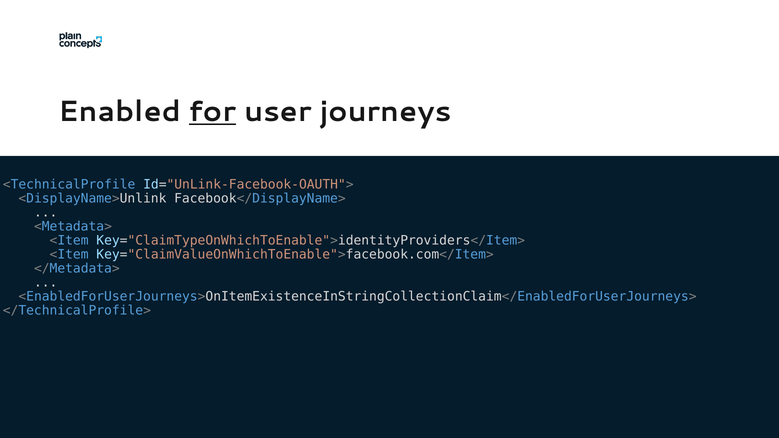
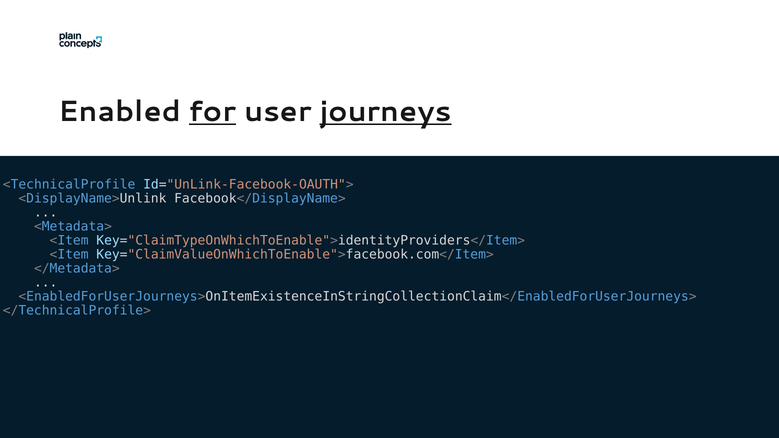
journeys underline: none -> present (386, 112)
